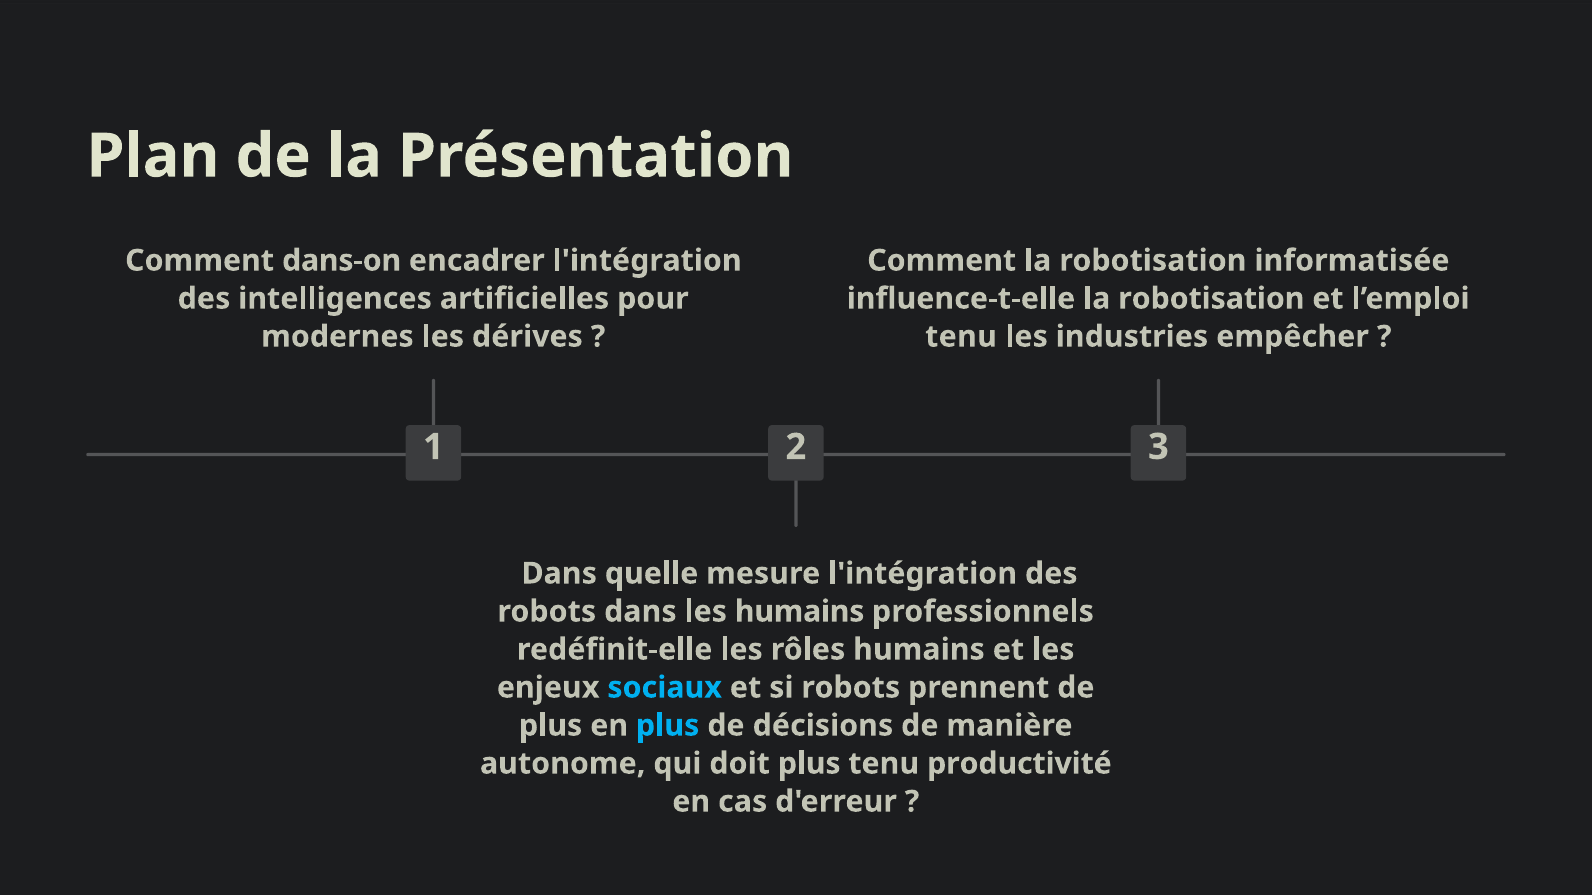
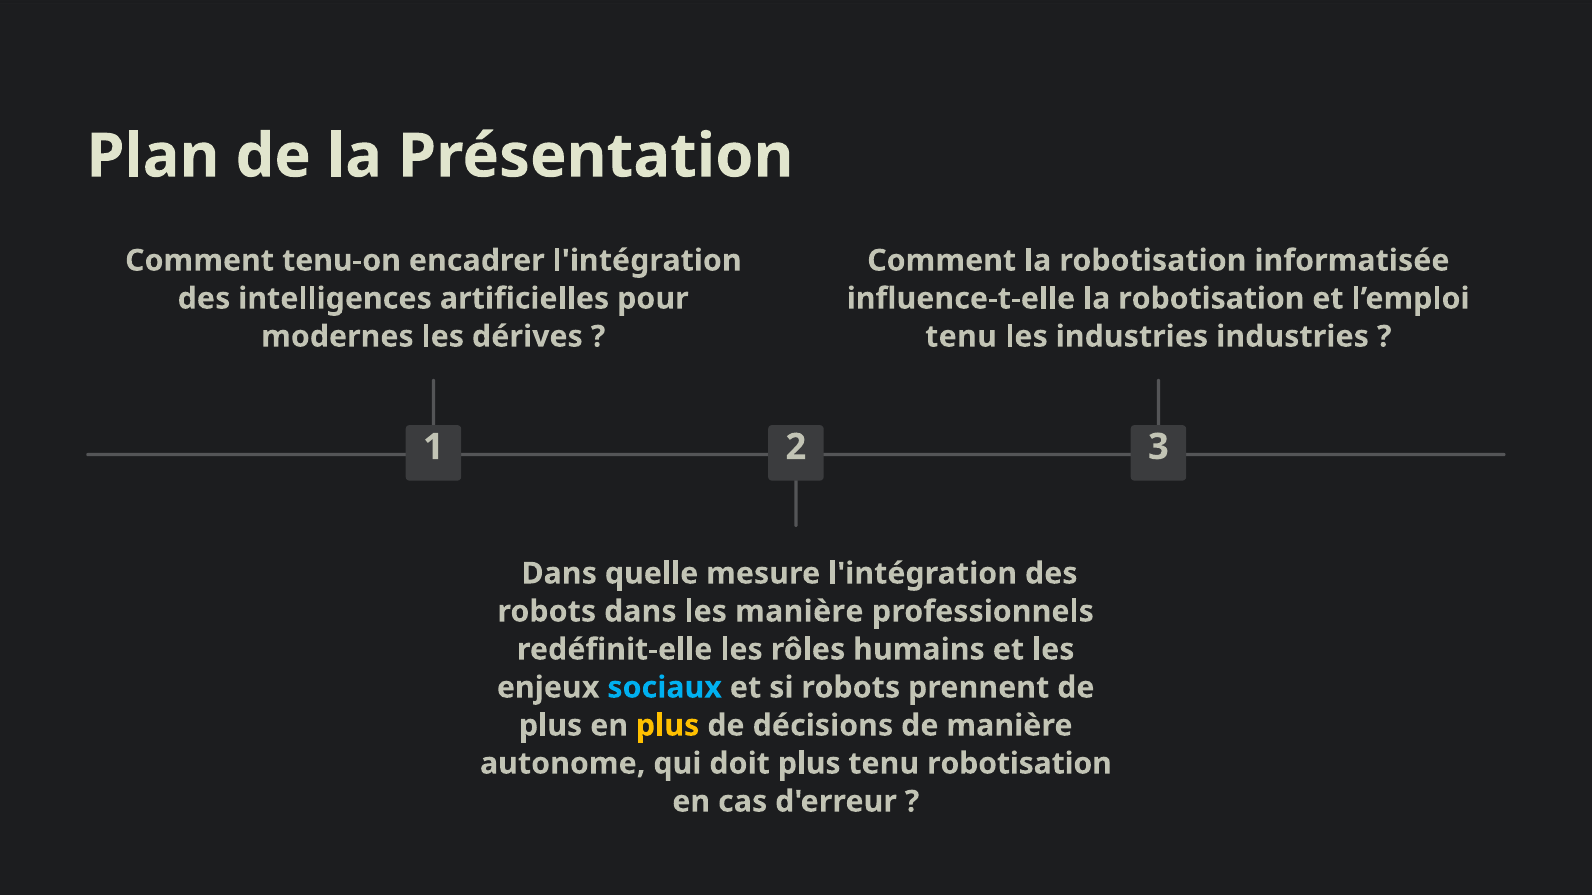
dans-on: dans-on -> tenu-on (341, 261)
industries empêcher: empêcher -> industries (1293, 337)
les humains: humains -> manière (799, 612)
plus colour: light blue -> yellow (668, 726)
tenu productivité: productivité -> robotisation (1019, 764)
